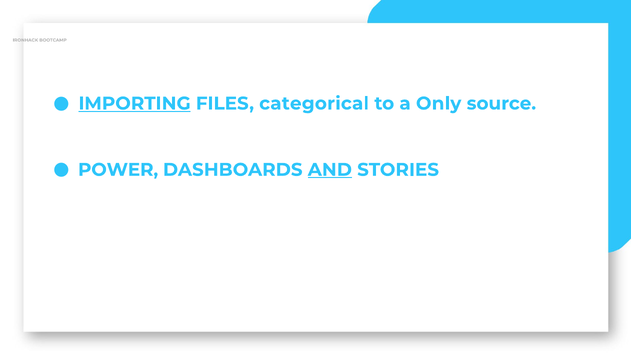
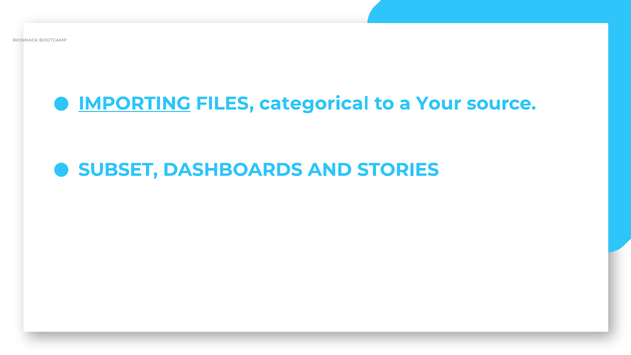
Only: Only -> Your (439, 103)
POWER: POWER -> SUBSET (118, 170)
AND underline: present -> none (330, 170)
